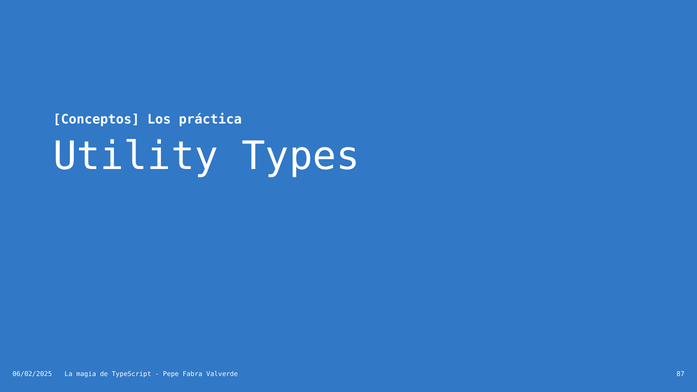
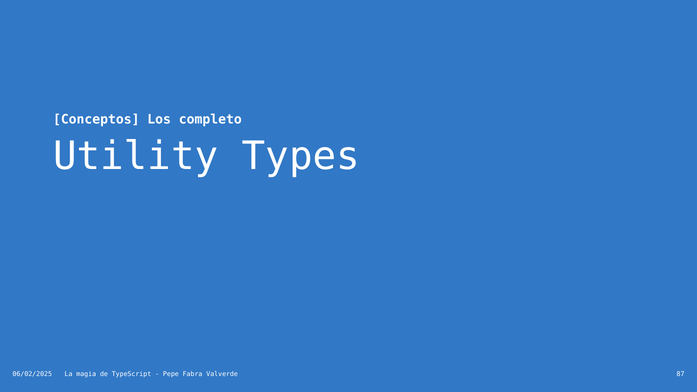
práctica: práctica -> completo (210, 120)
